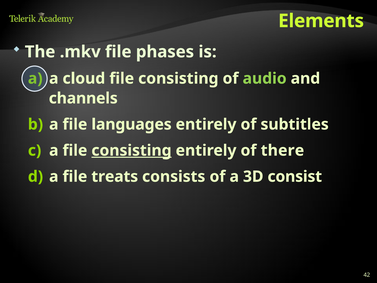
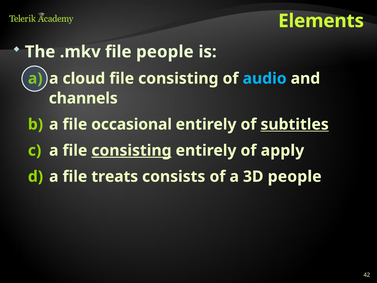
file phases: phases -> people (165, 52)
audio colour: light green -> light blue (265, 78)
languages: languages -> occasional (132, 124)
subtitles underline: none -> present (295, 124)
there: there -> apply (282, 150)
3D consist: consist -> people (295, 176)
